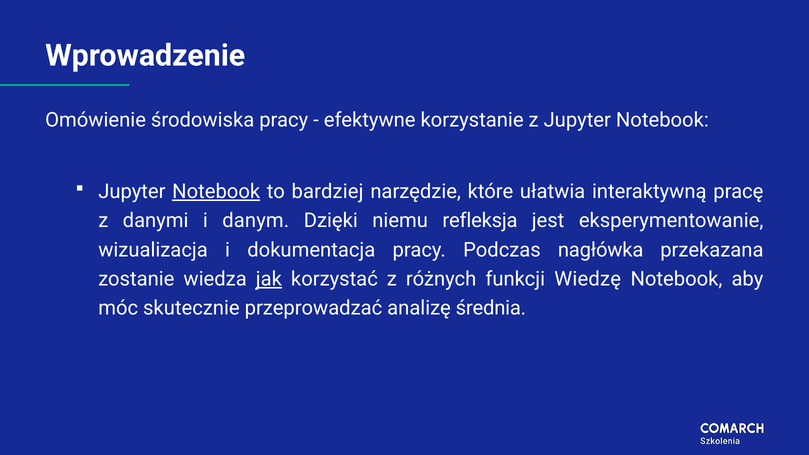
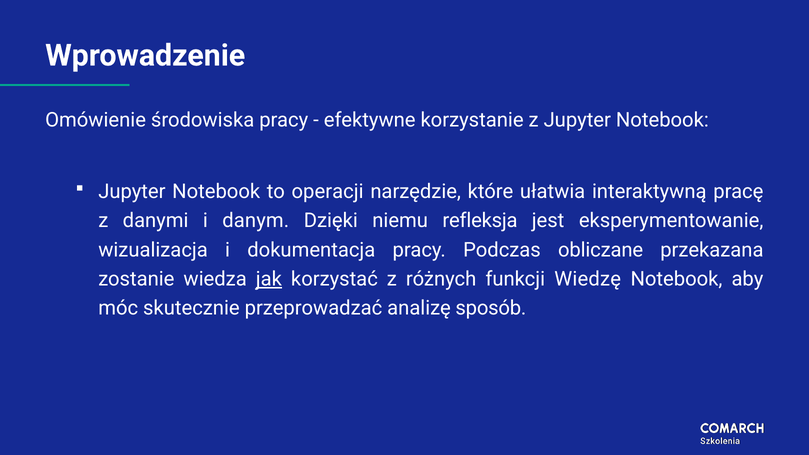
Notebook underline: present -> none (216, 192)
bardziej: bardziej -> operacji (328, 192)
nagłówka: nagłówka -> obliczane (601, 250)
średnia: średnia -> sposób (491, 308)
